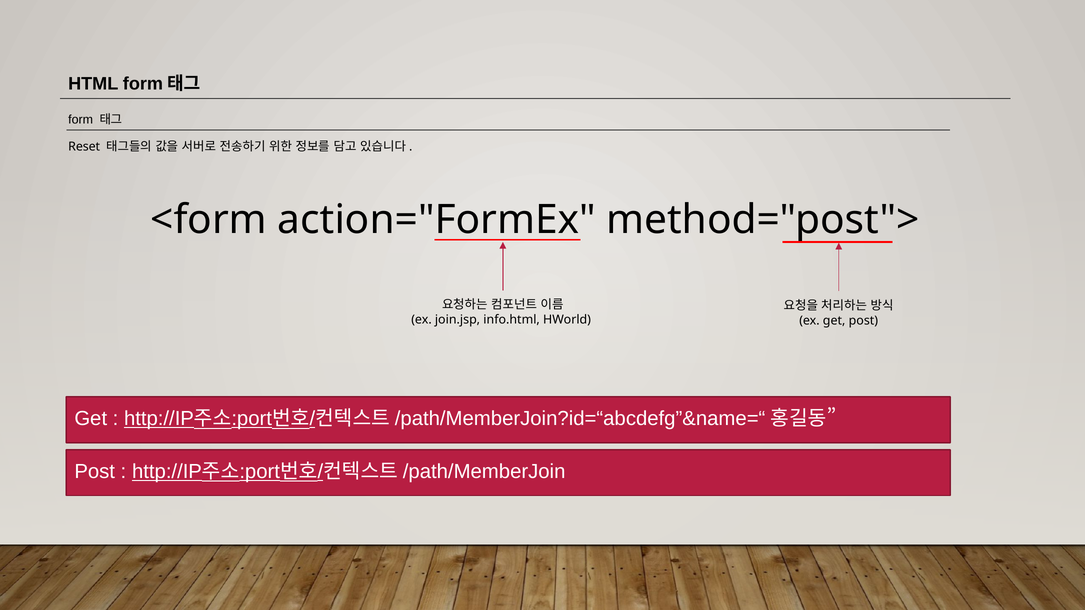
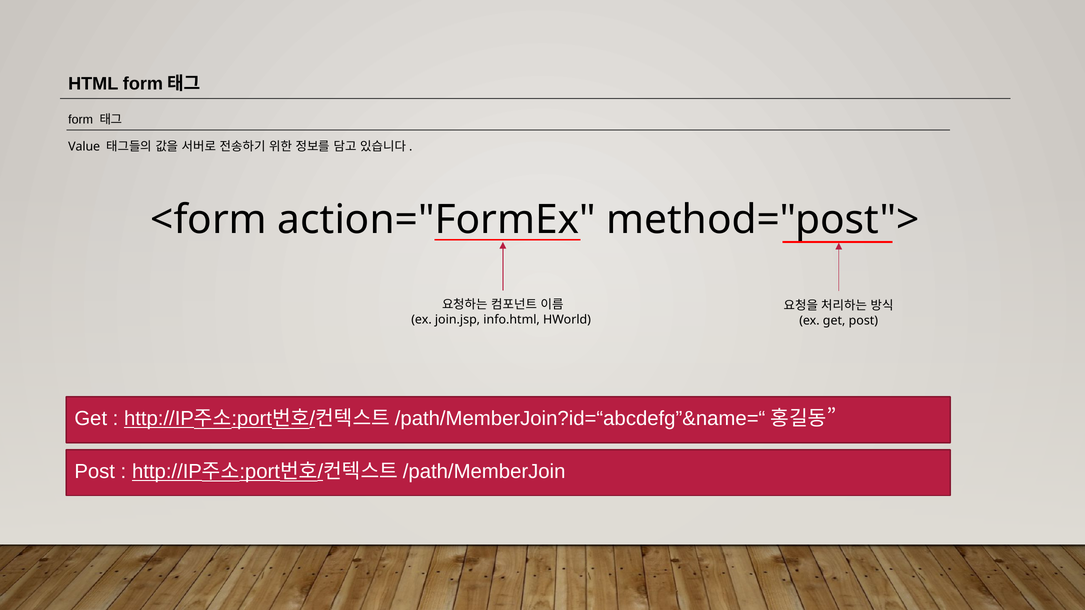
Reset: Reset -> Value (84, 147)
